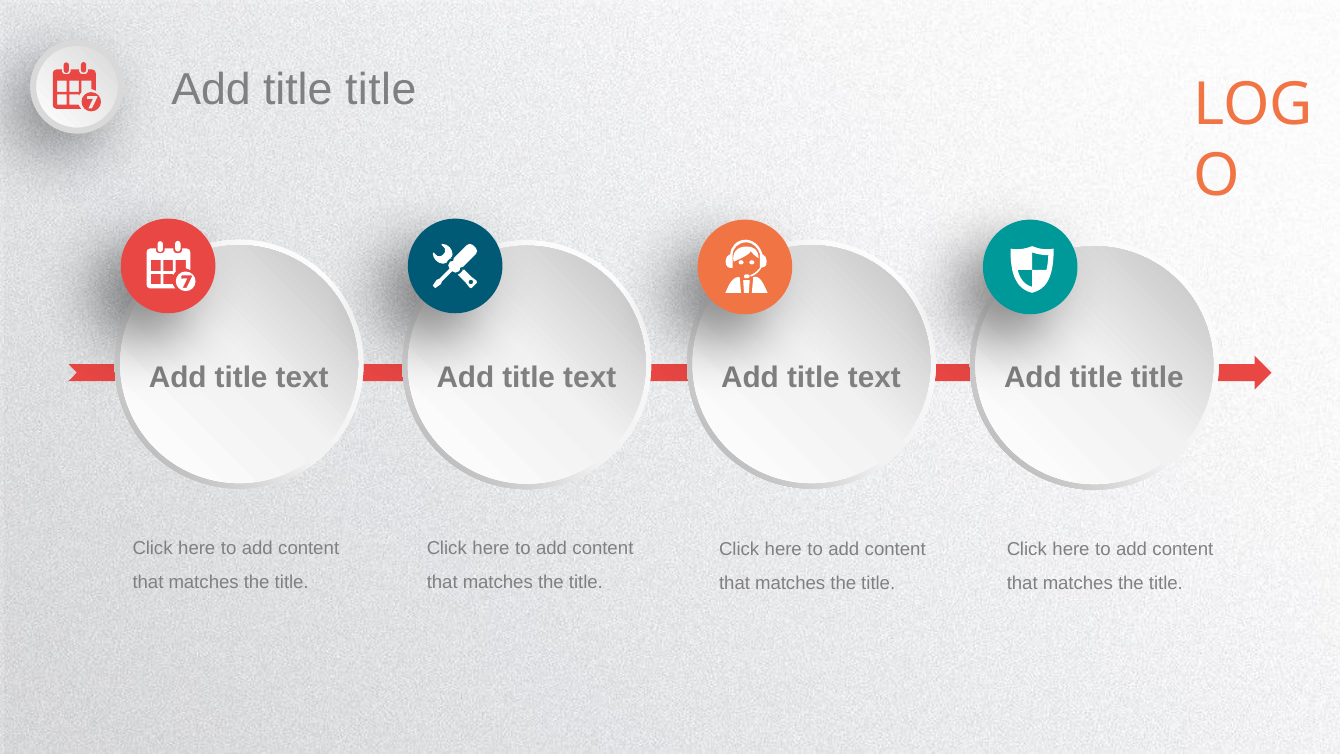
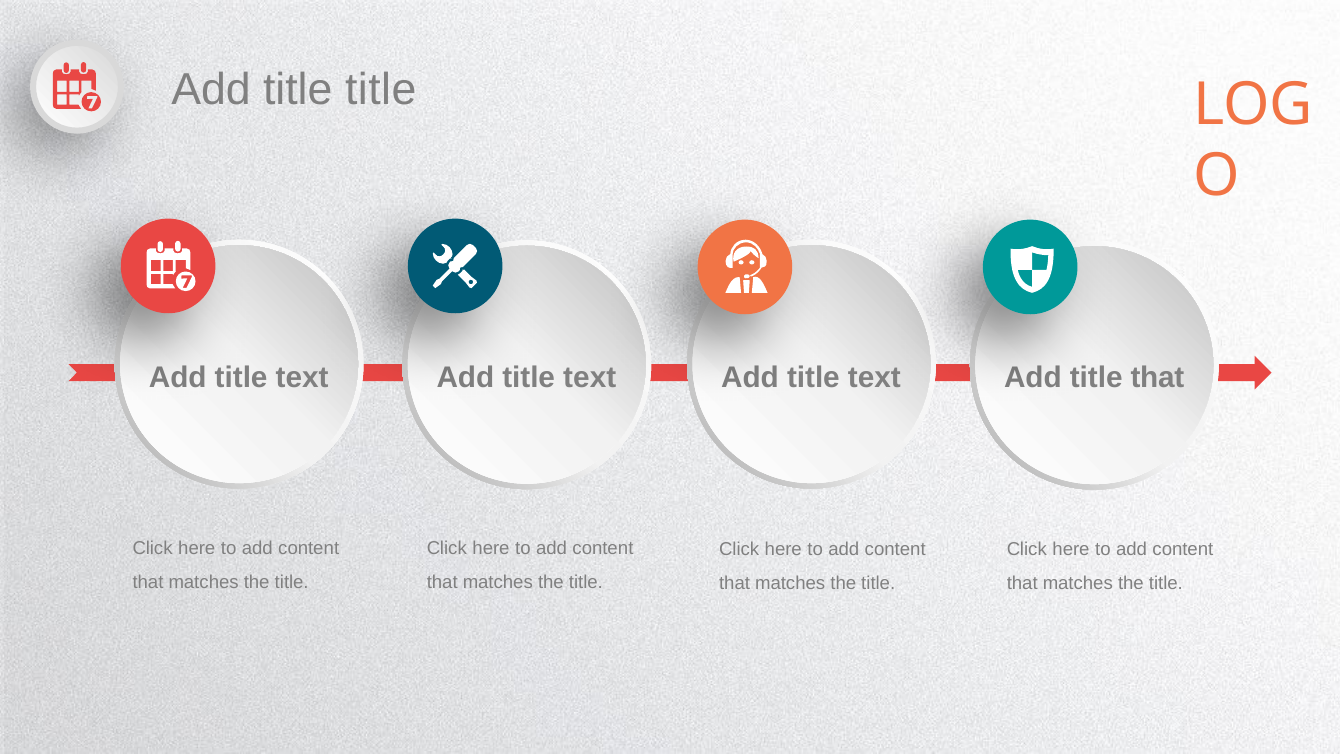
title: title -> that (1157, 377)
